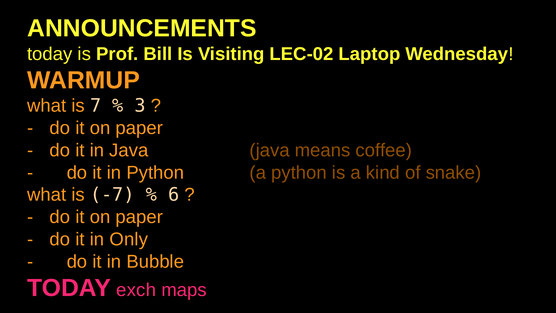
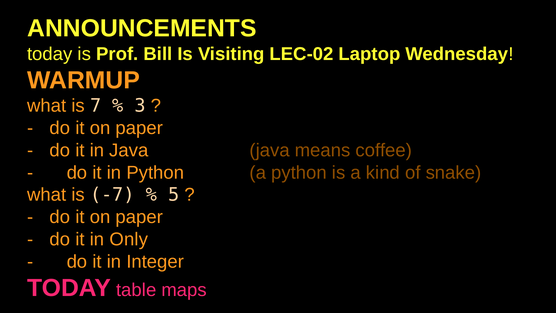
6: 6 -> 5 (174, 195)
Bubble: Bubble -> Integer (155, 261)
exch: exch -> table (136, 290)
